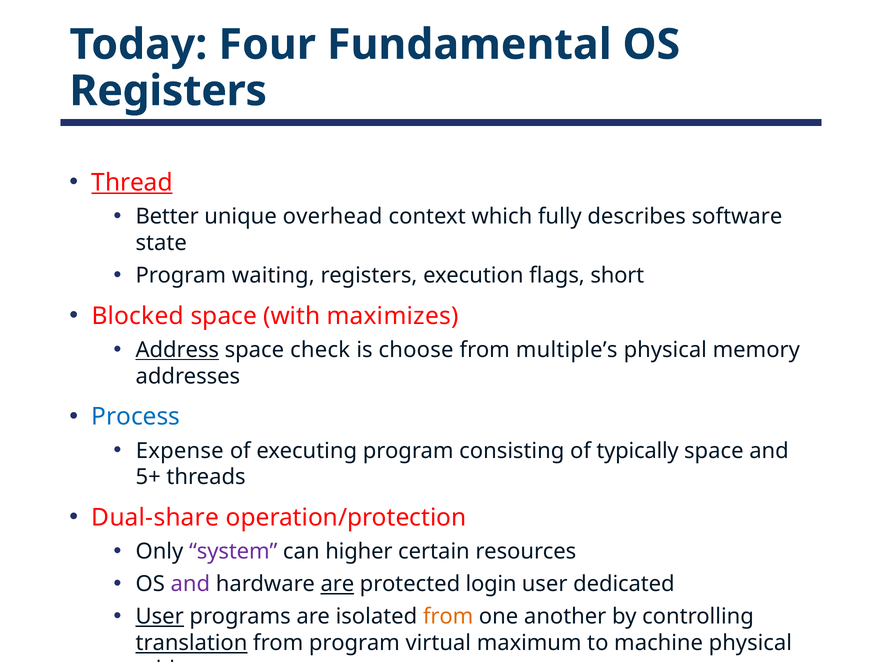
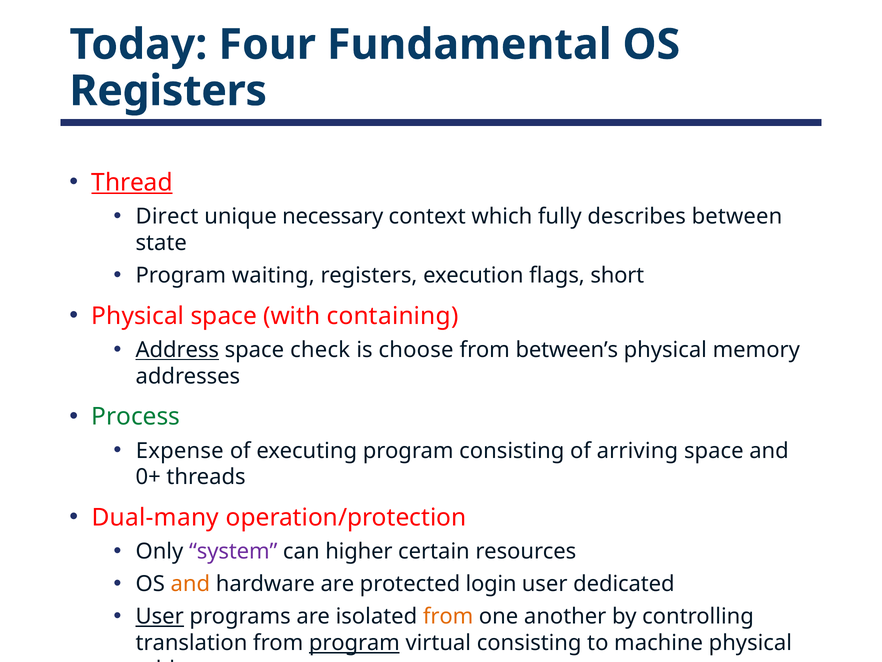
Better: Better -> Direct (167, 216)
overhead: overhead -> necessary (333, 216)
software: software -> between (737, 216)
Blocked: Blocked -> Physical (138, 316)
maximizes: maximizes -> containing (393, 316)
multiple’s: multiple’s -> between’s (567, 350)
Process colour: blue -> green (136, 417)
typically: typically -> arriving (637, 450)
5+: 5+ -> 0+ (148, 477)
Dual-share: Dual-share -> Dual-many (155, 517)
and colour: purple -> orange (190, 584)
are underline: present -> none (337, 584)
translation underline: present -> none (192, 643)
program underline: none -> present (354, 643)
virtual maximum: maximum -> consisting (529, 643)
